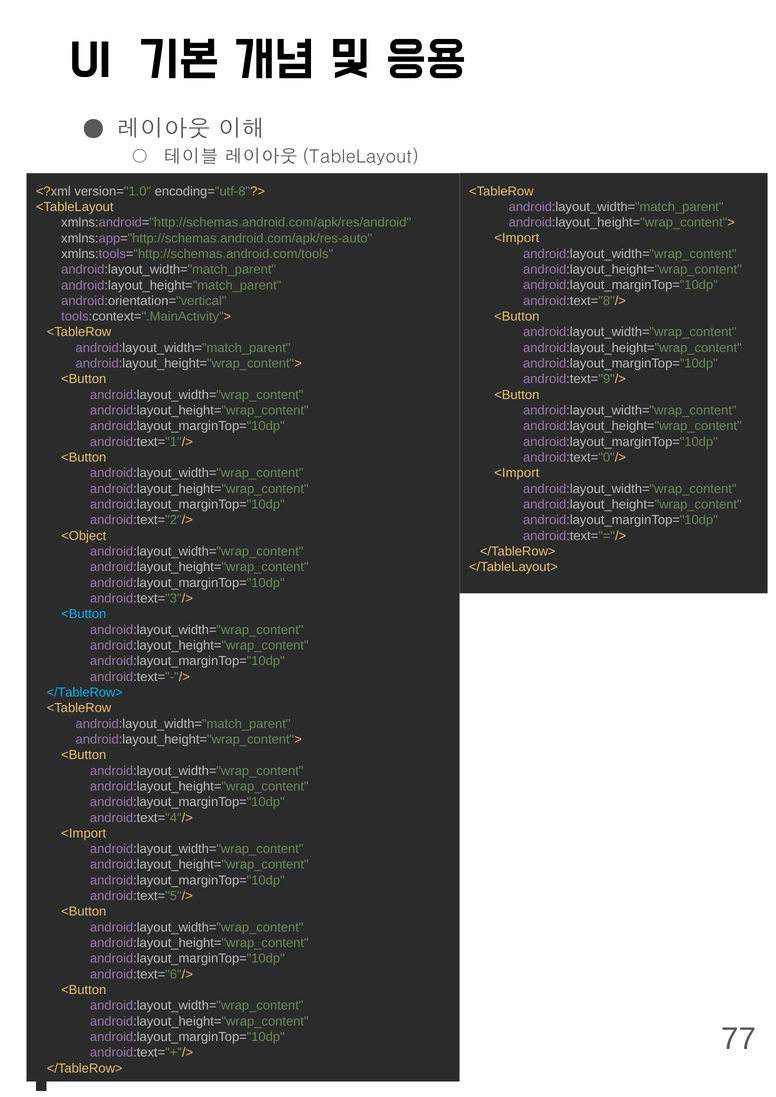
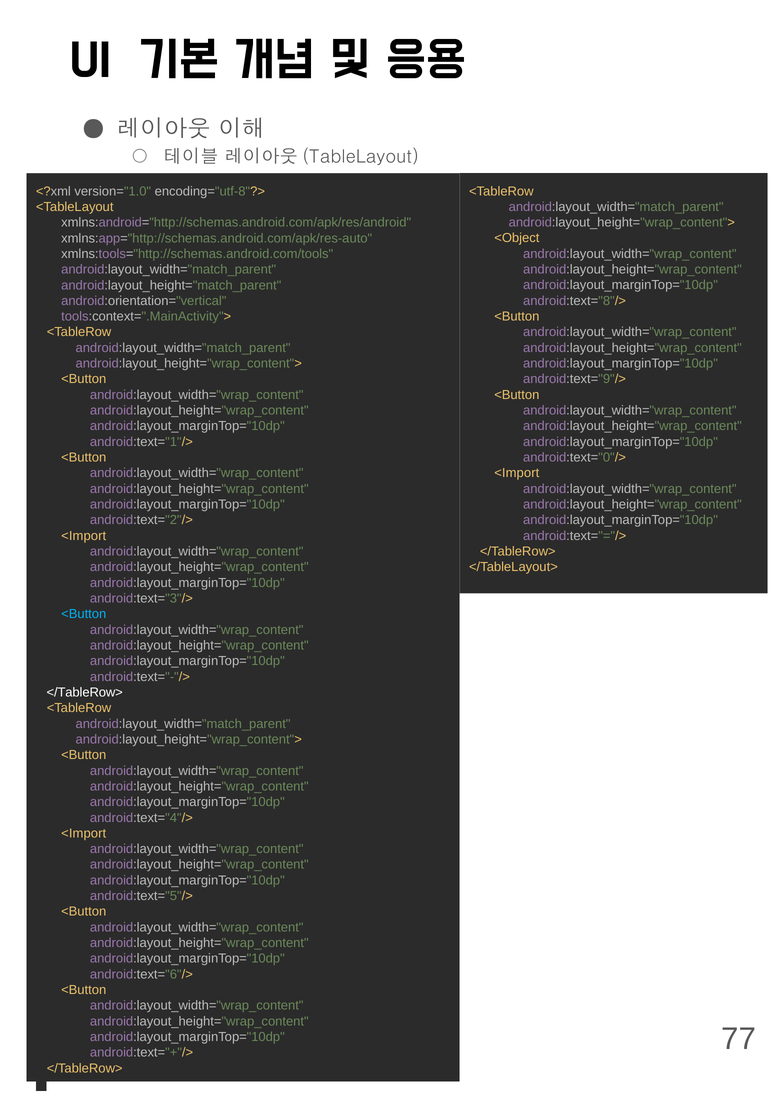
<Import: <Import -> <Object (517, 238)
<Object: <Object -> <Import (84, 536)
</TableRow> colour: light blue -> white (85, 693)
